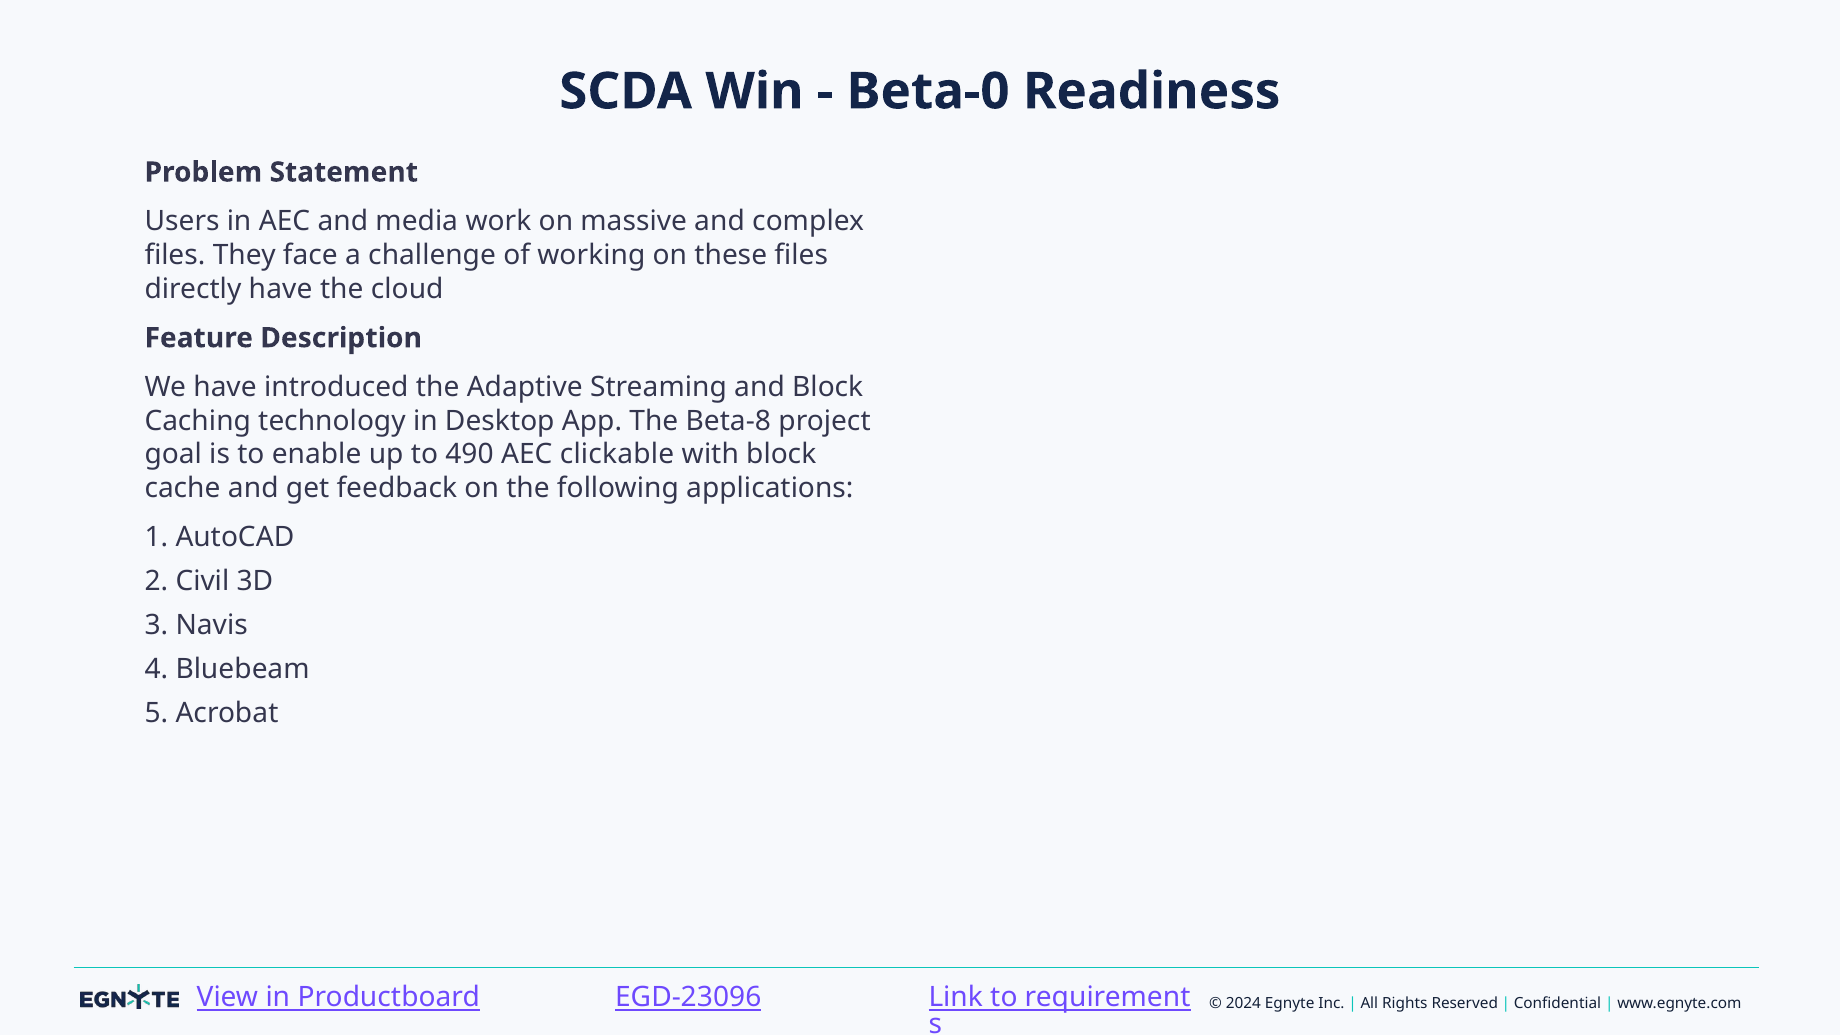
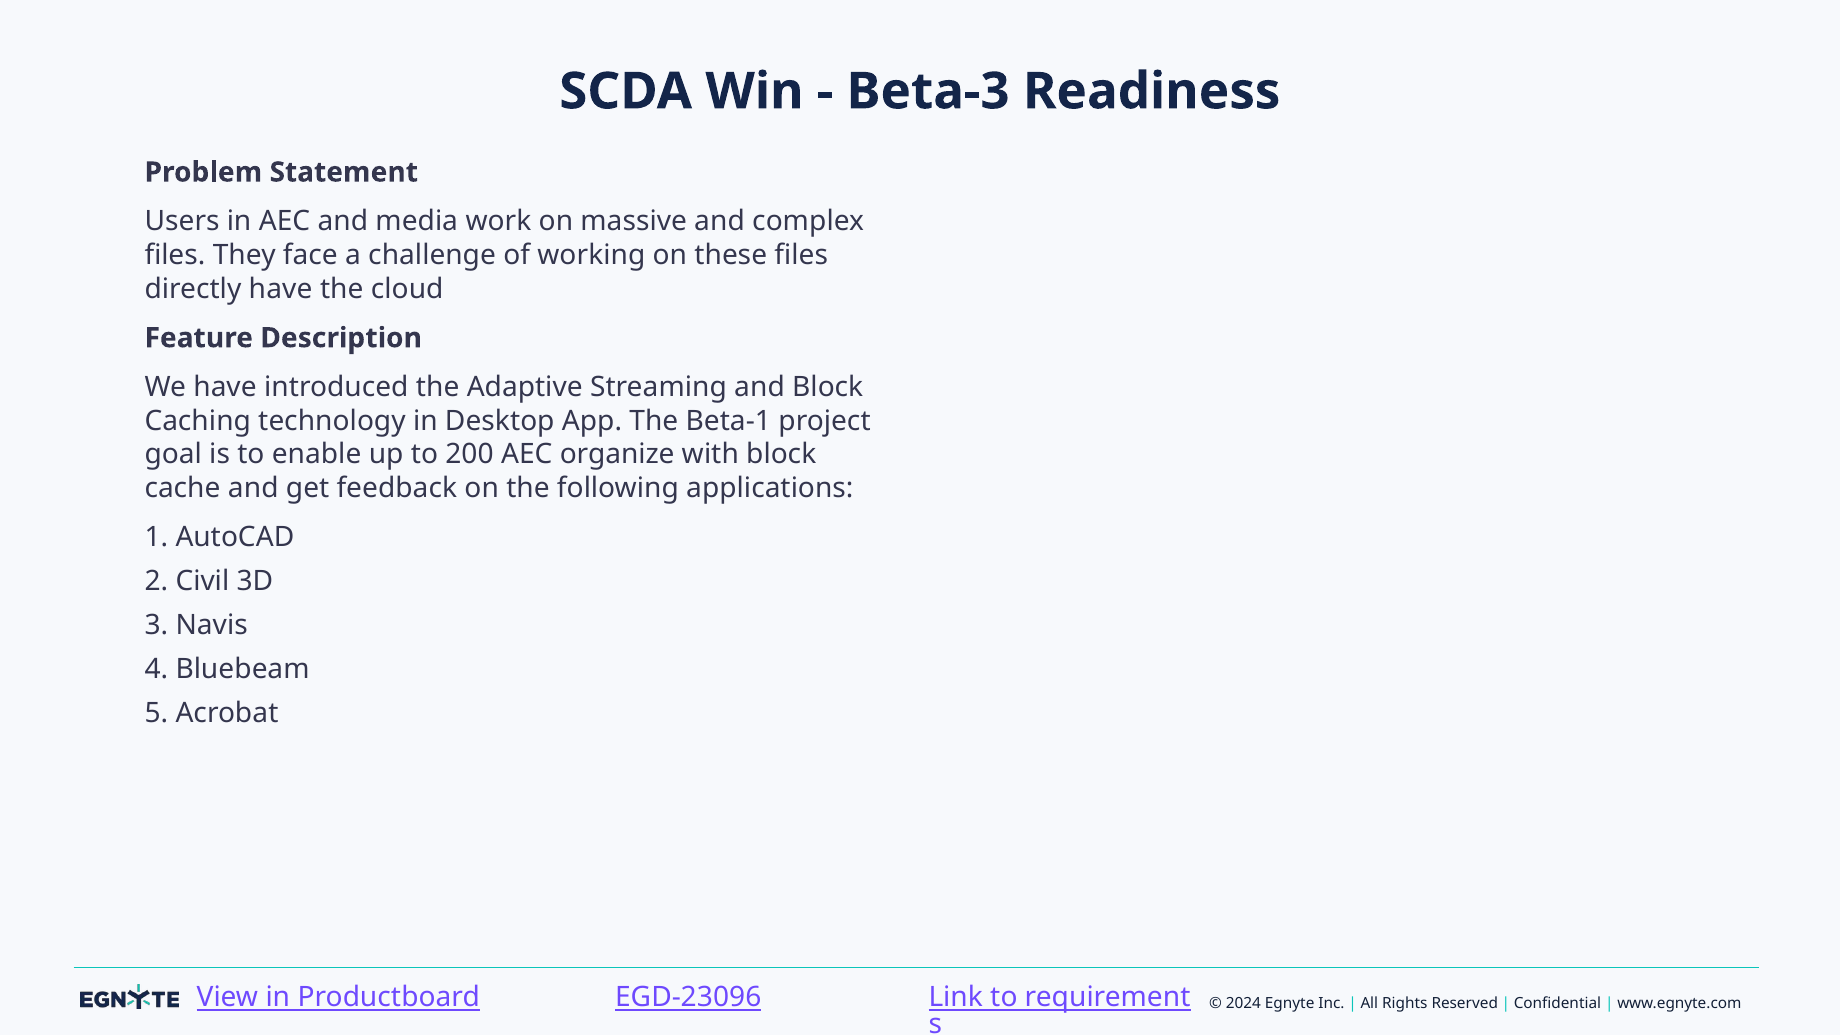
Beta-0: Beta-0 -> Beta-3 (928, 91)
Beta-8: Beta-8 -> Beta-1 (728, 421)
490: 490 -> 200 (469, 455)
clickable: clickable -> organize (617, 455)
